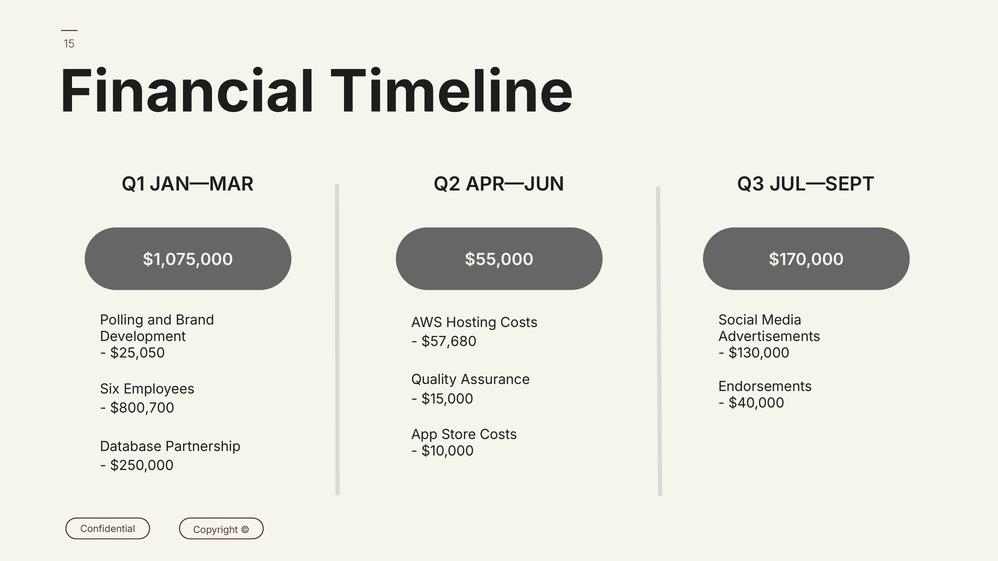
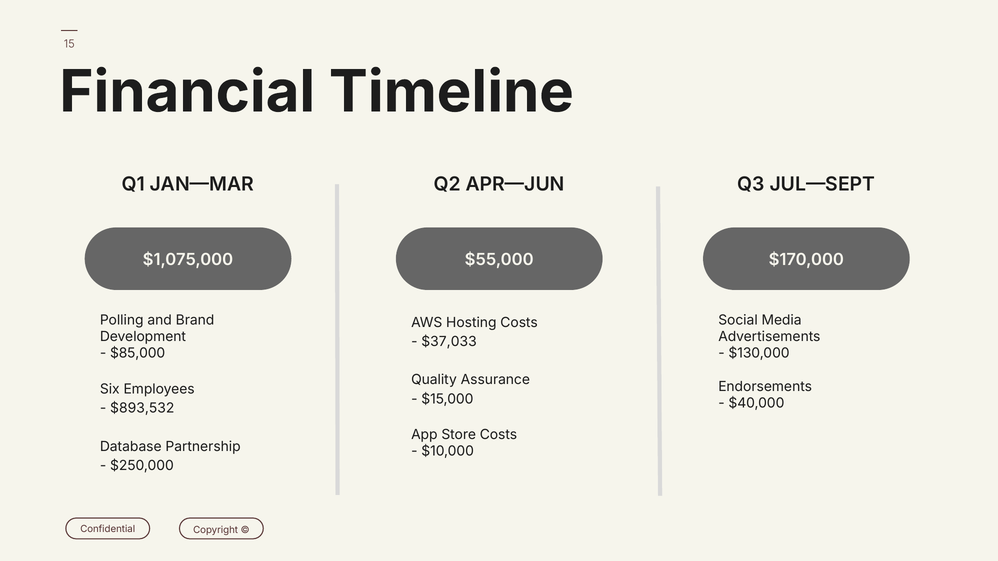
$57,680: $57,680 -> $37,033 (449, 342)
$25,050: $25,050 -> $85,000 (138, 354)
$800,700: $800,700 -> $893,532 (142, 408)
